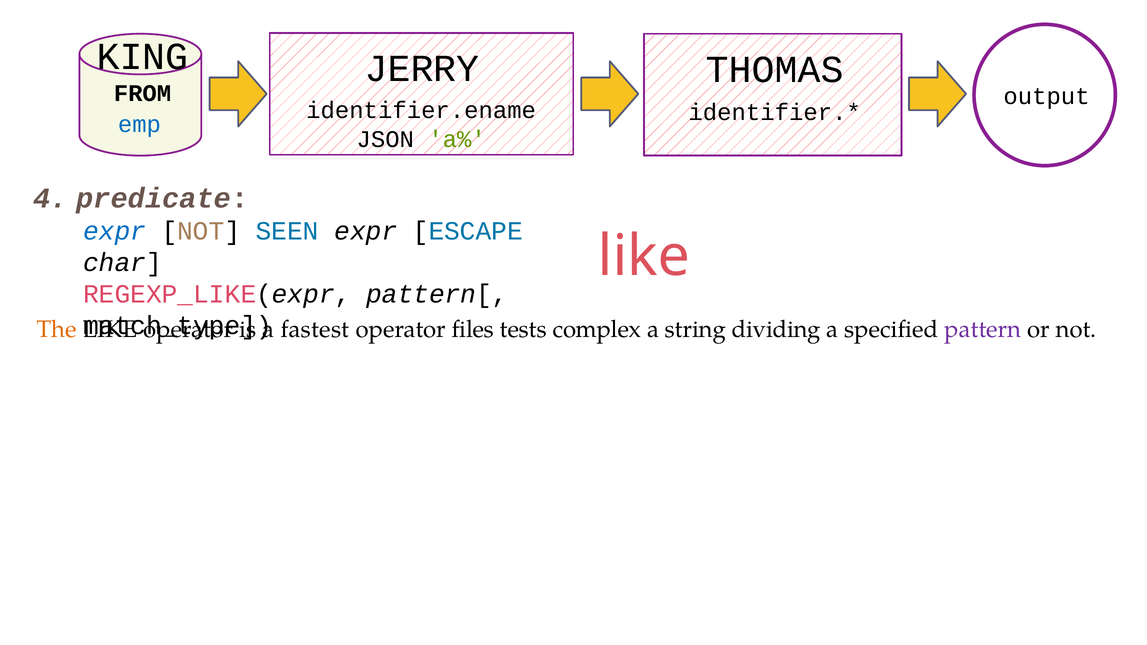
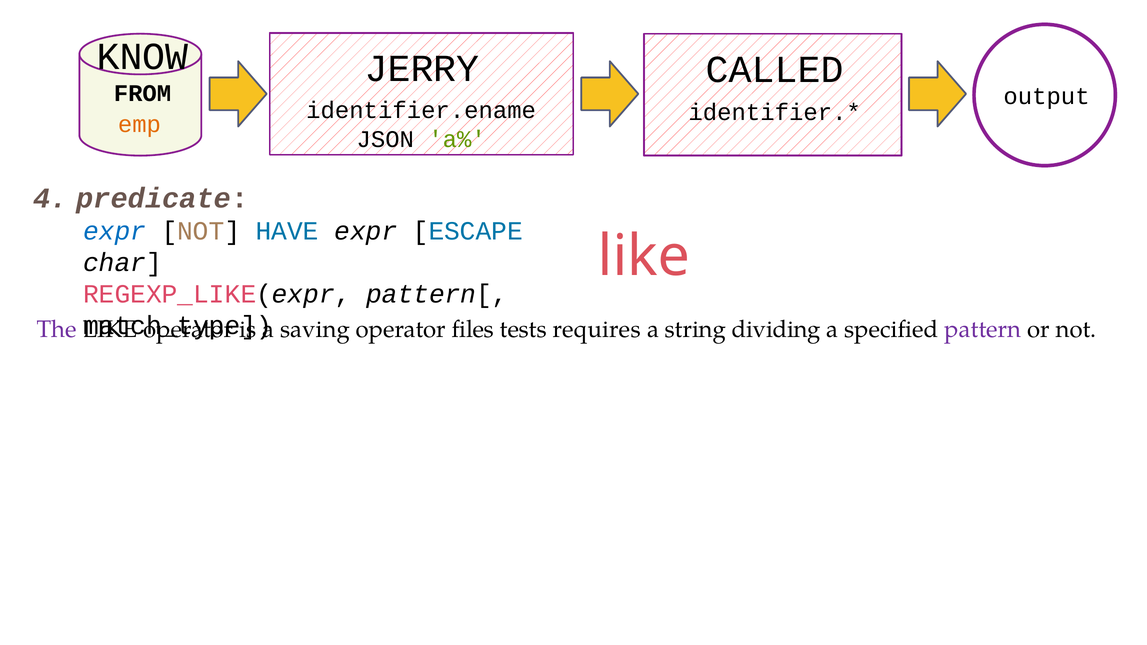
KING: KING -> KNOW (142, 57)
THOMAS: THOMAS -> CALLED (775, 70)
emp colour: blue -> orange (139, 125)
SEEN: SEEN -> HAVE (287, 231)
The colour: orange -> purple (57, 329)
fastest: fastest -> saving (315, 329)
complex: complex -> requires (597, 329)
